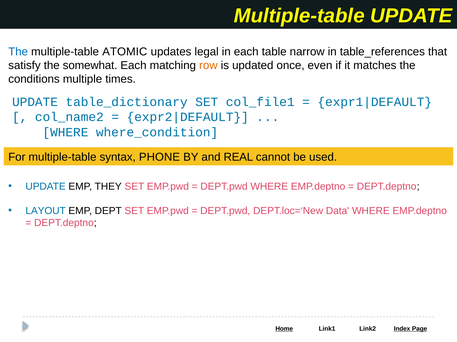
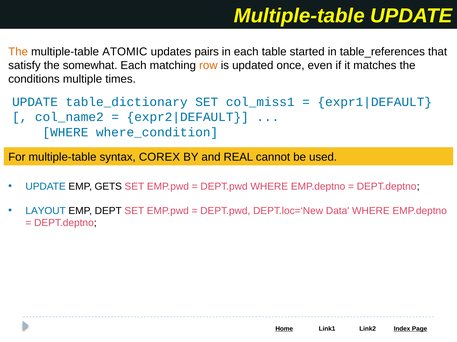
The colour: blue -> orange (18, 52)
legal: legal -> pairs (207, 52)
narrow: narrow -> started (307, 52)
col_file1: col_file1 -> col_miss1 (260, 102)
PHONE: PHONE -> COREX (159, 157)
THEY: THEY -> GETS (108, 187)
